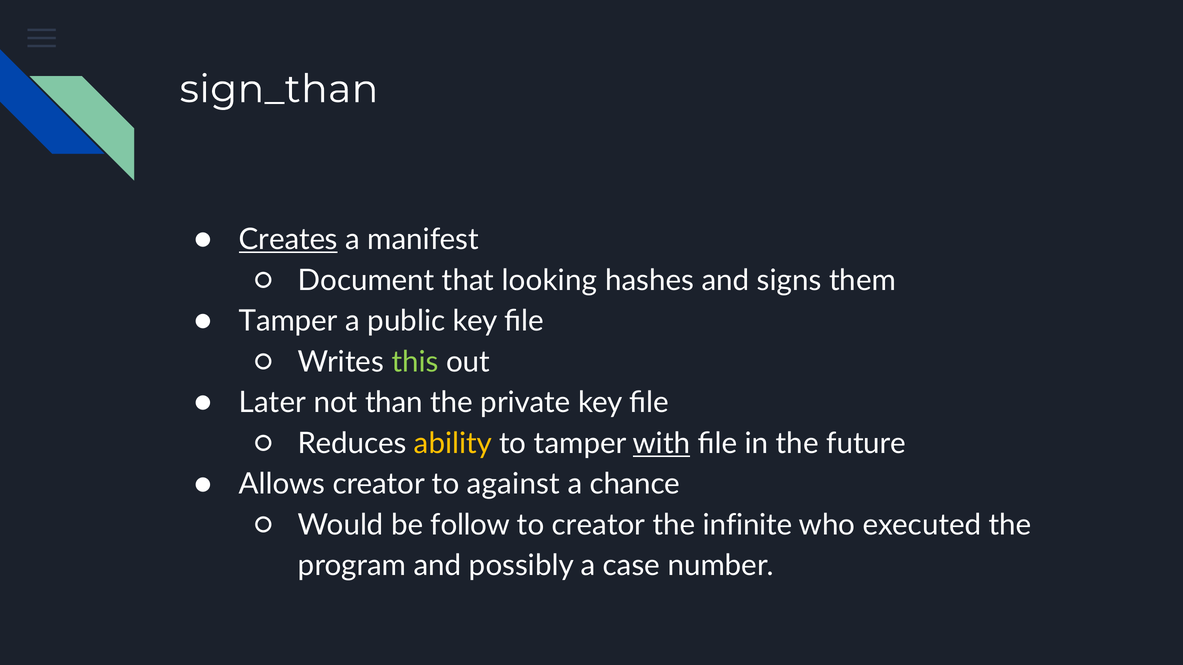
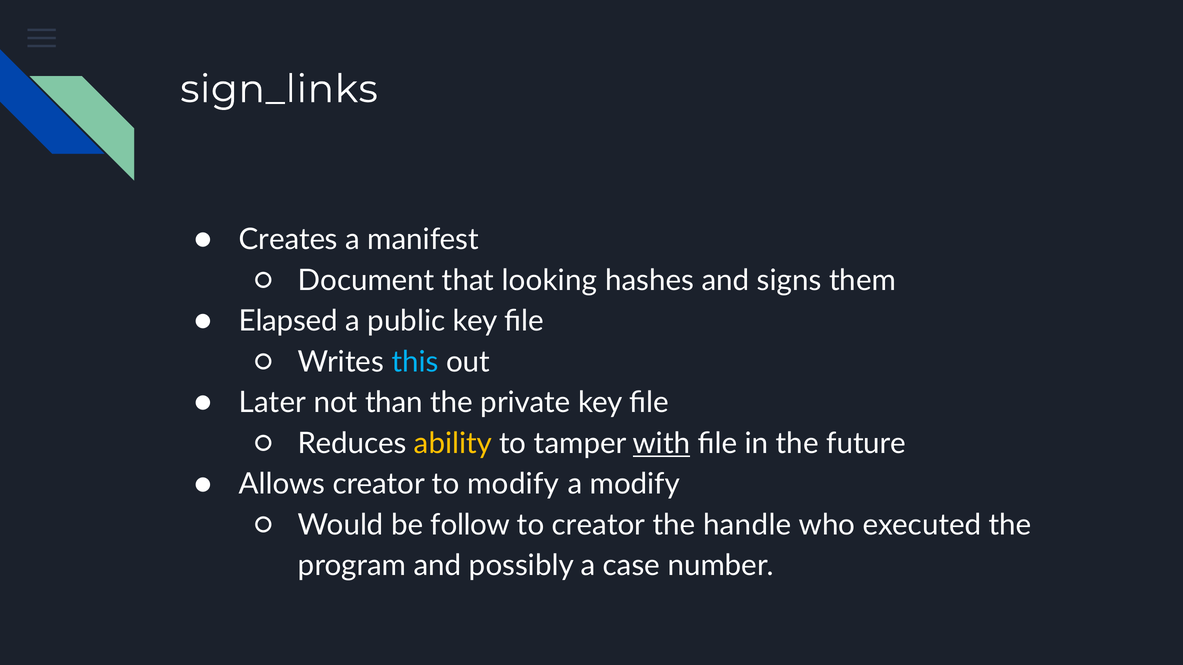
sign_than: sign_than -> sign_links (279, 89)
Creates underline: present -> none (288, 240)
Tamper: Tamper -> Elapsed (288, 321)
this colour: light green -> light blue (415, 362)
to against: against -> modify (513, 485)
a chance: chance -> modify (635, 485)
infinite: infinite -> handle (747, 525)
